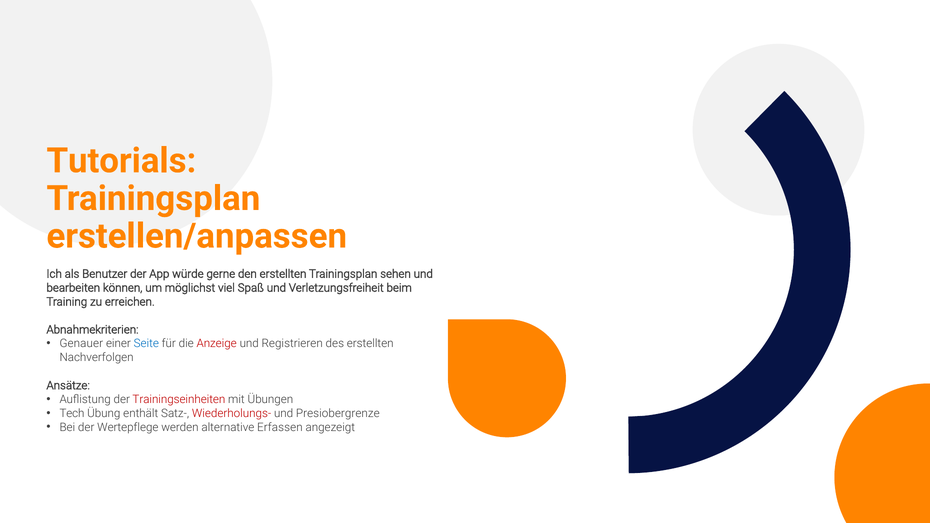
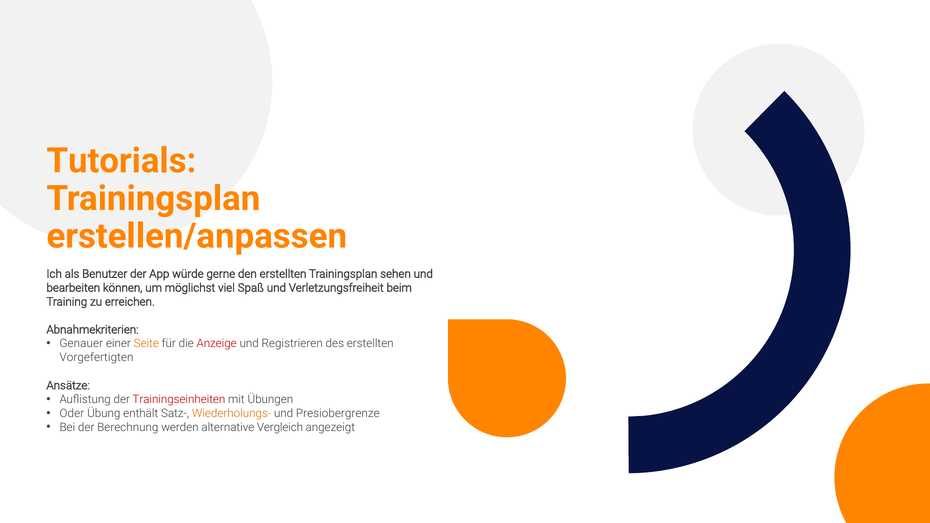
Seite colour: blue -> orange (146, 344)
Nachverfolgen: Nachverfolgen -> Vorgefertigten (97, 358)
Tech: Tech -> Oder (72, 413)
Wiederholungs- colour: red -> orange (232, 413)
Wertepflege: Wertepflege -> Berechnung (128, 427)
Erfassen: Erfassen -> Vergleich (280, 427)
